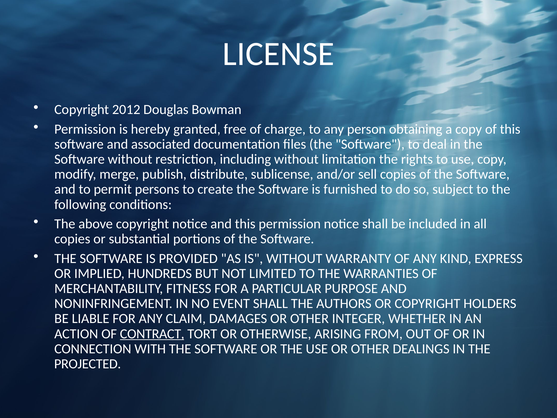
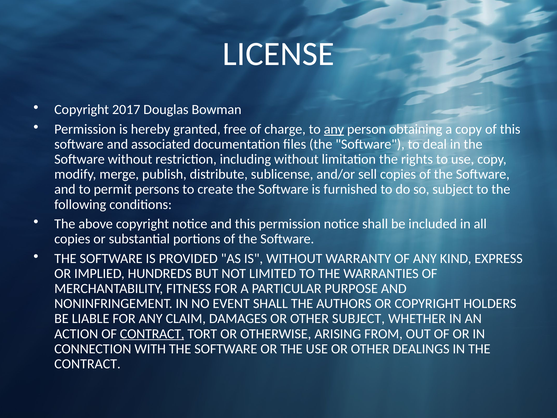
2012: 2012 -> 2017 (126, 110)
any underline: none -> present (334, 129)
OTHER INTEGER: INTEGER -> SUBJECT (358, 319)
PROJECTED: PROJECTED -> CONTRACT (87, 364)
